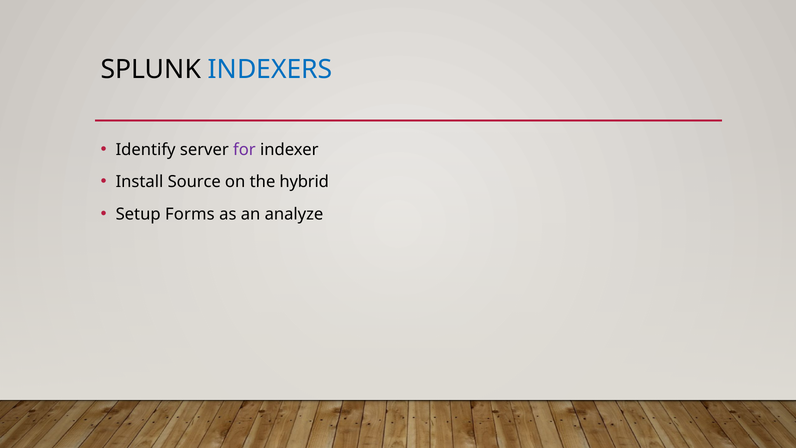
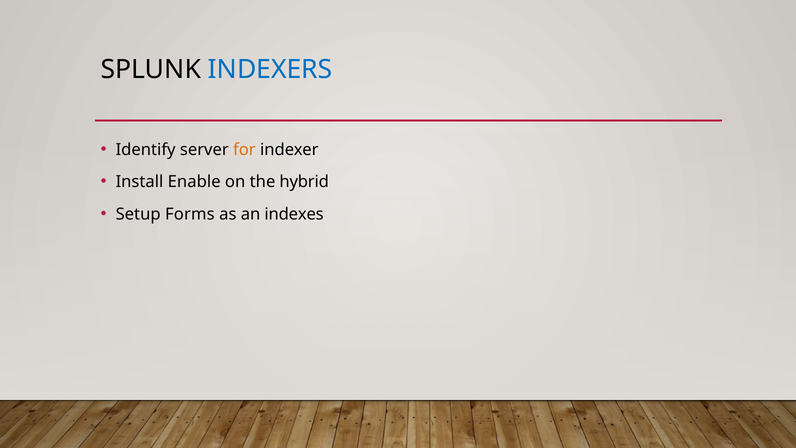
for colour: purple -> orange (244, 150)
Source: Source -> Enable (194, 182)
analyze: analyze -> indexes (294, 214)
